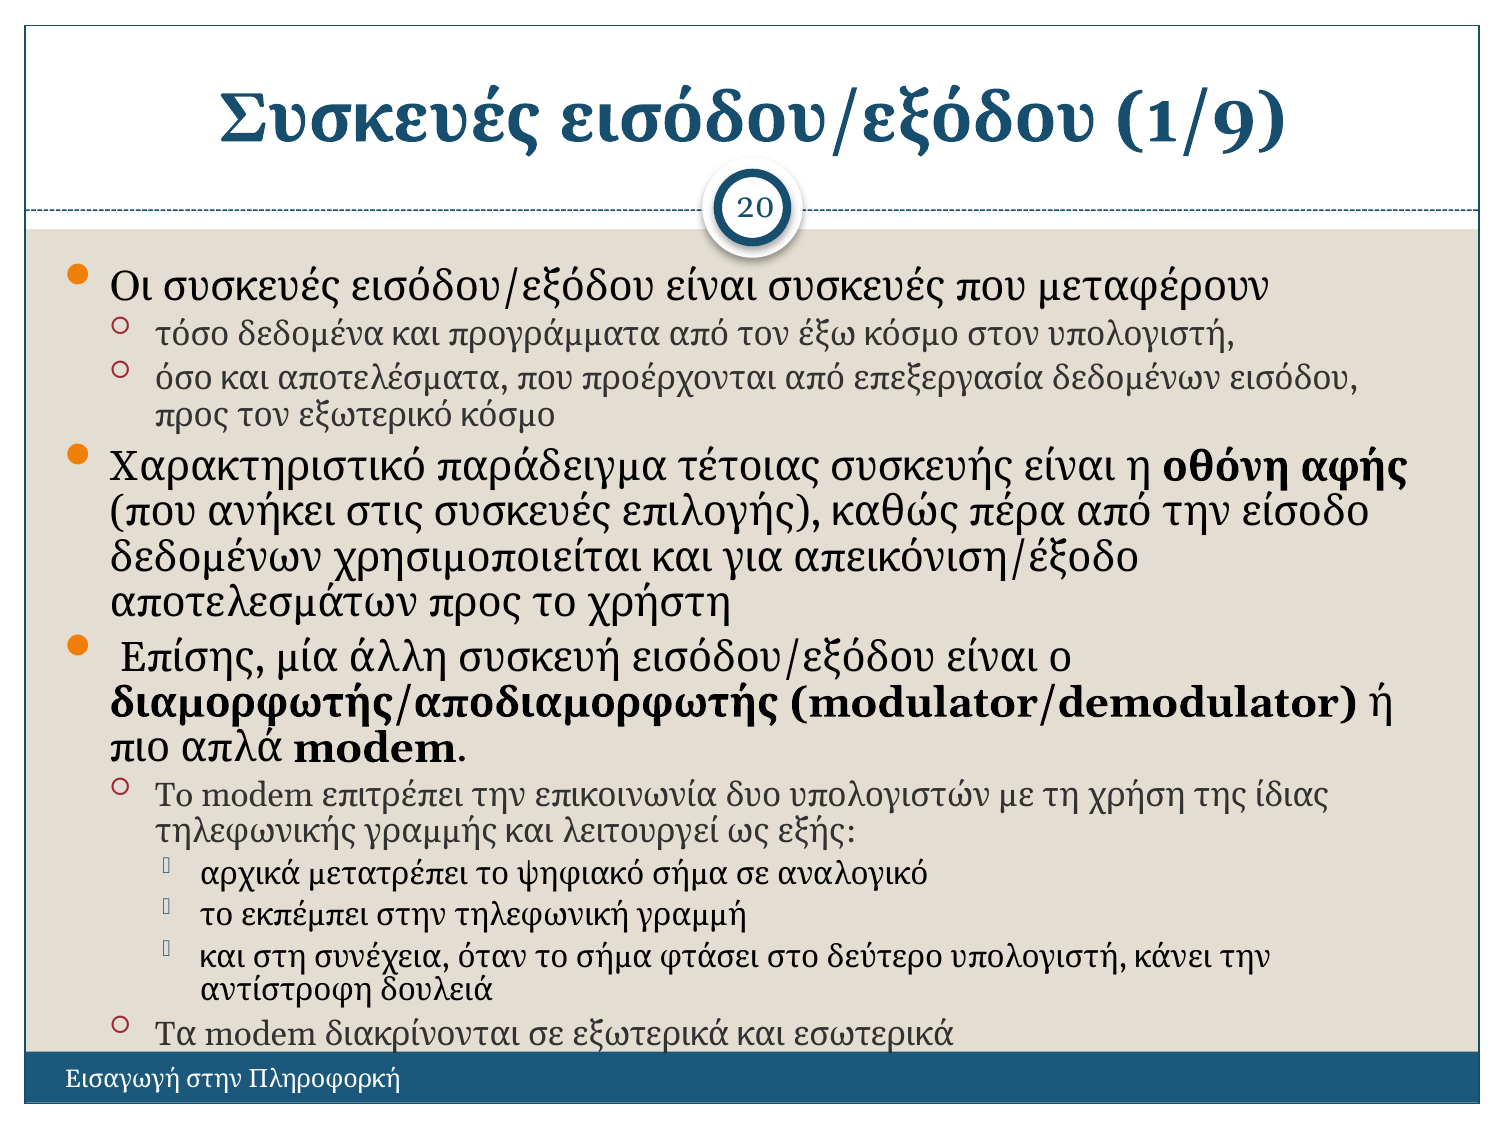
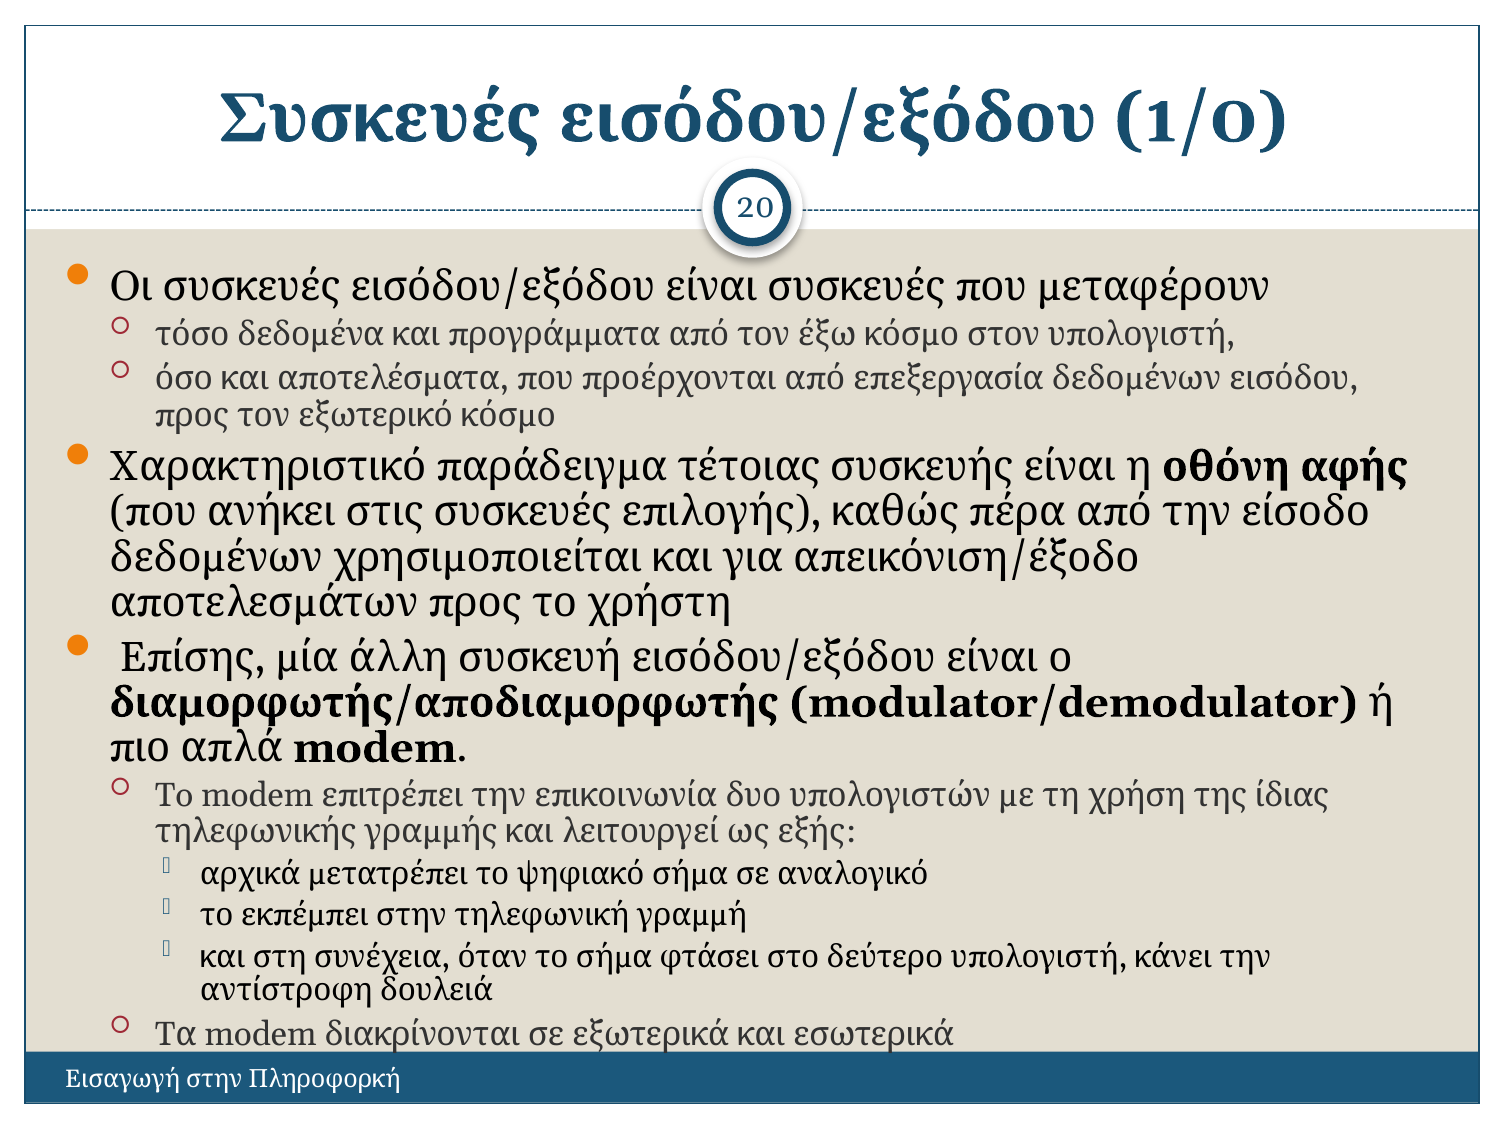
1/9: 1/9 -> 1/0 (1201, 118)
